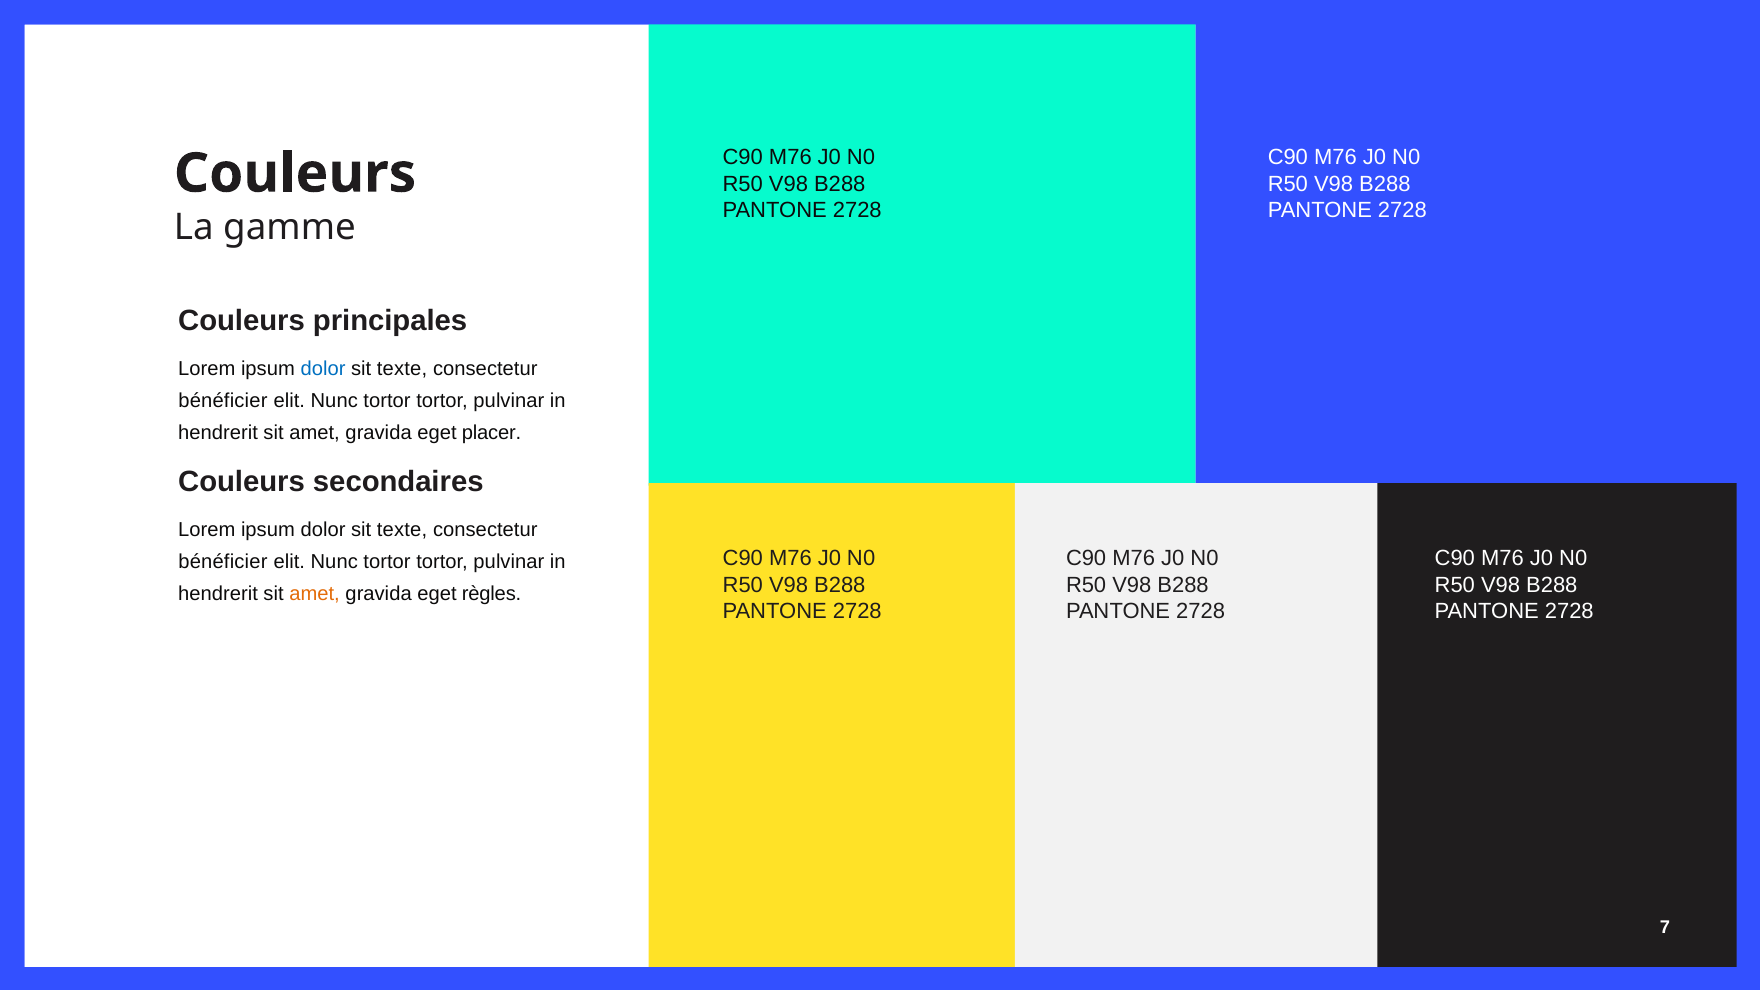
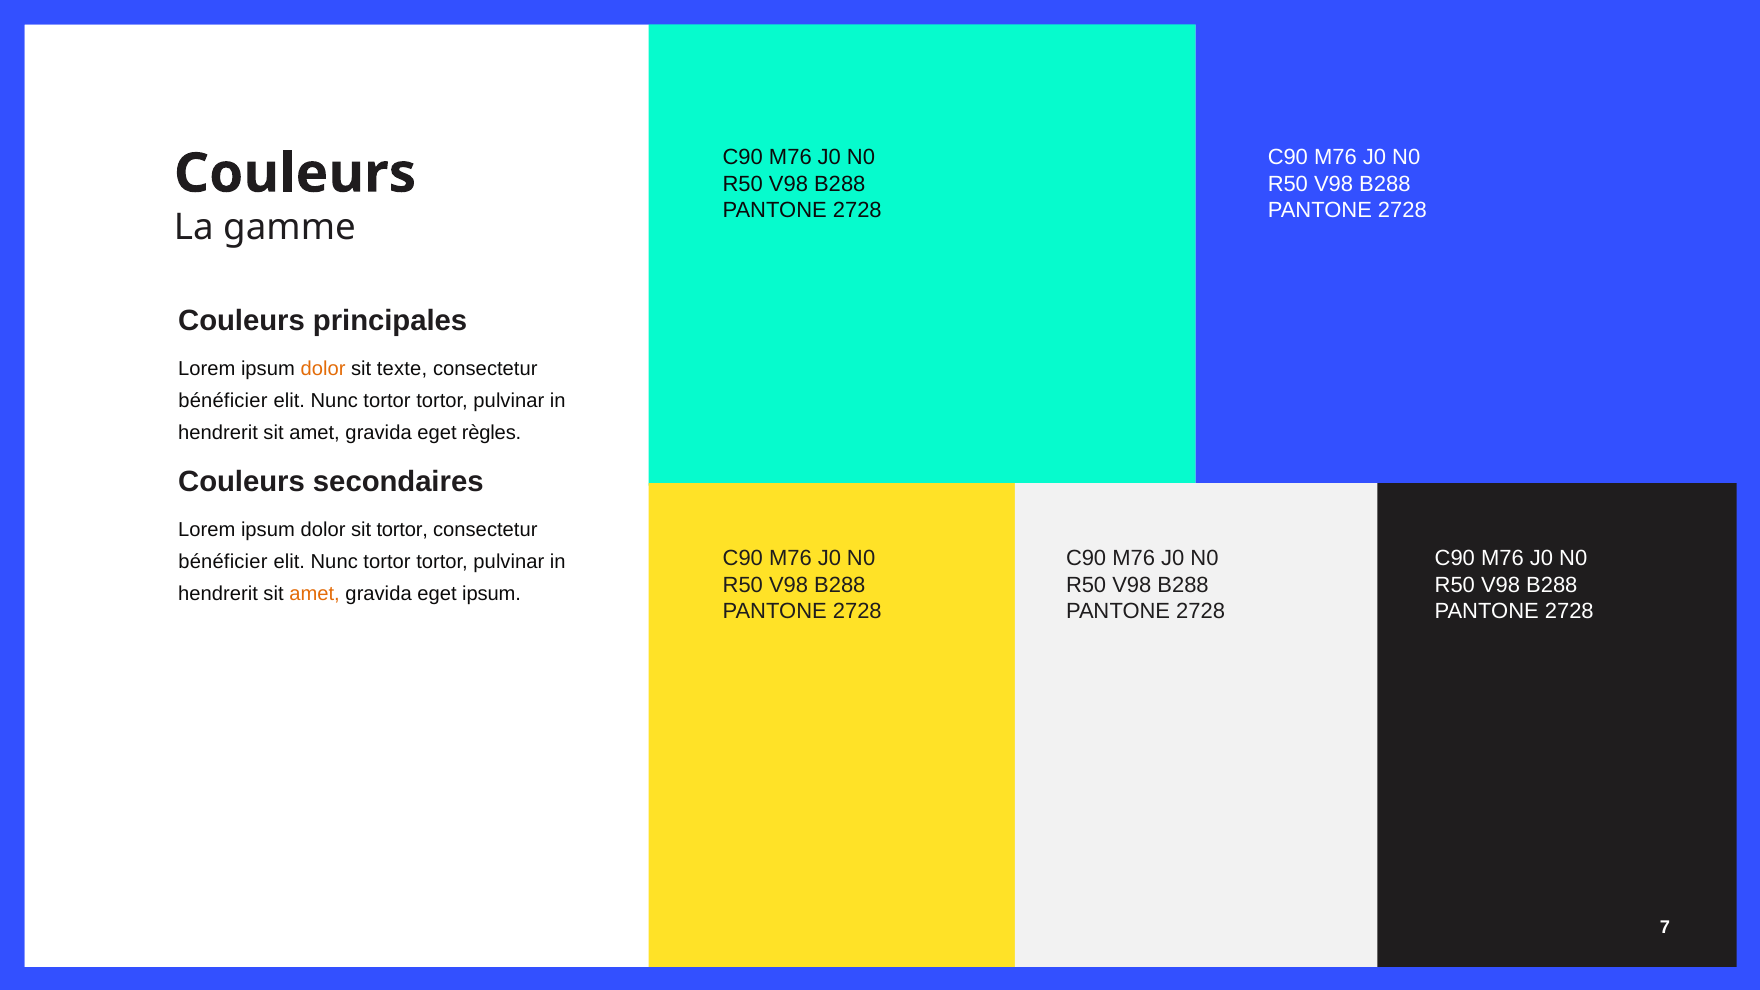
dolor colour: blue -> orange (323, 369)
placer: placer -> règles (492, 433)
texte: texte -> tortor (402, 530)
eget règles: règles -> ipsum (492, 593)
